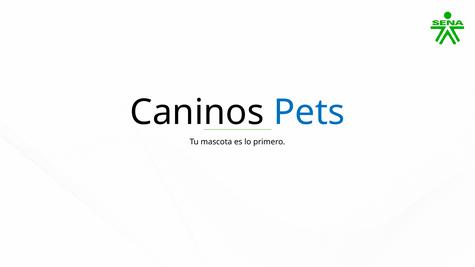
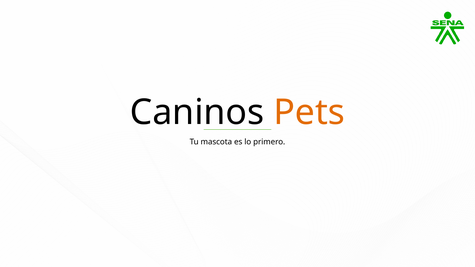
Pets colour: blue -> orange (309, 112)
